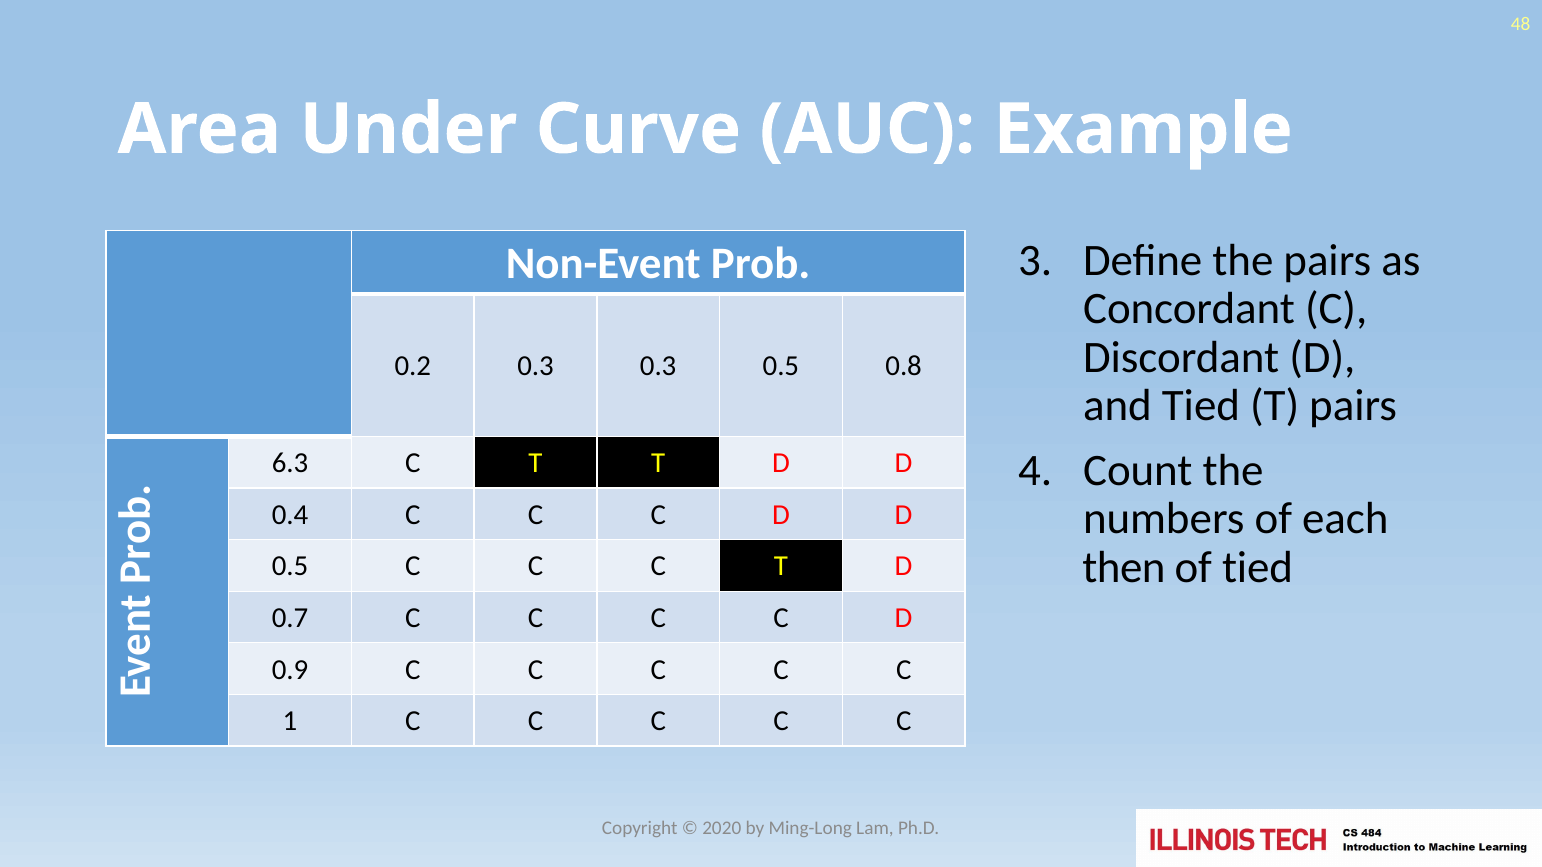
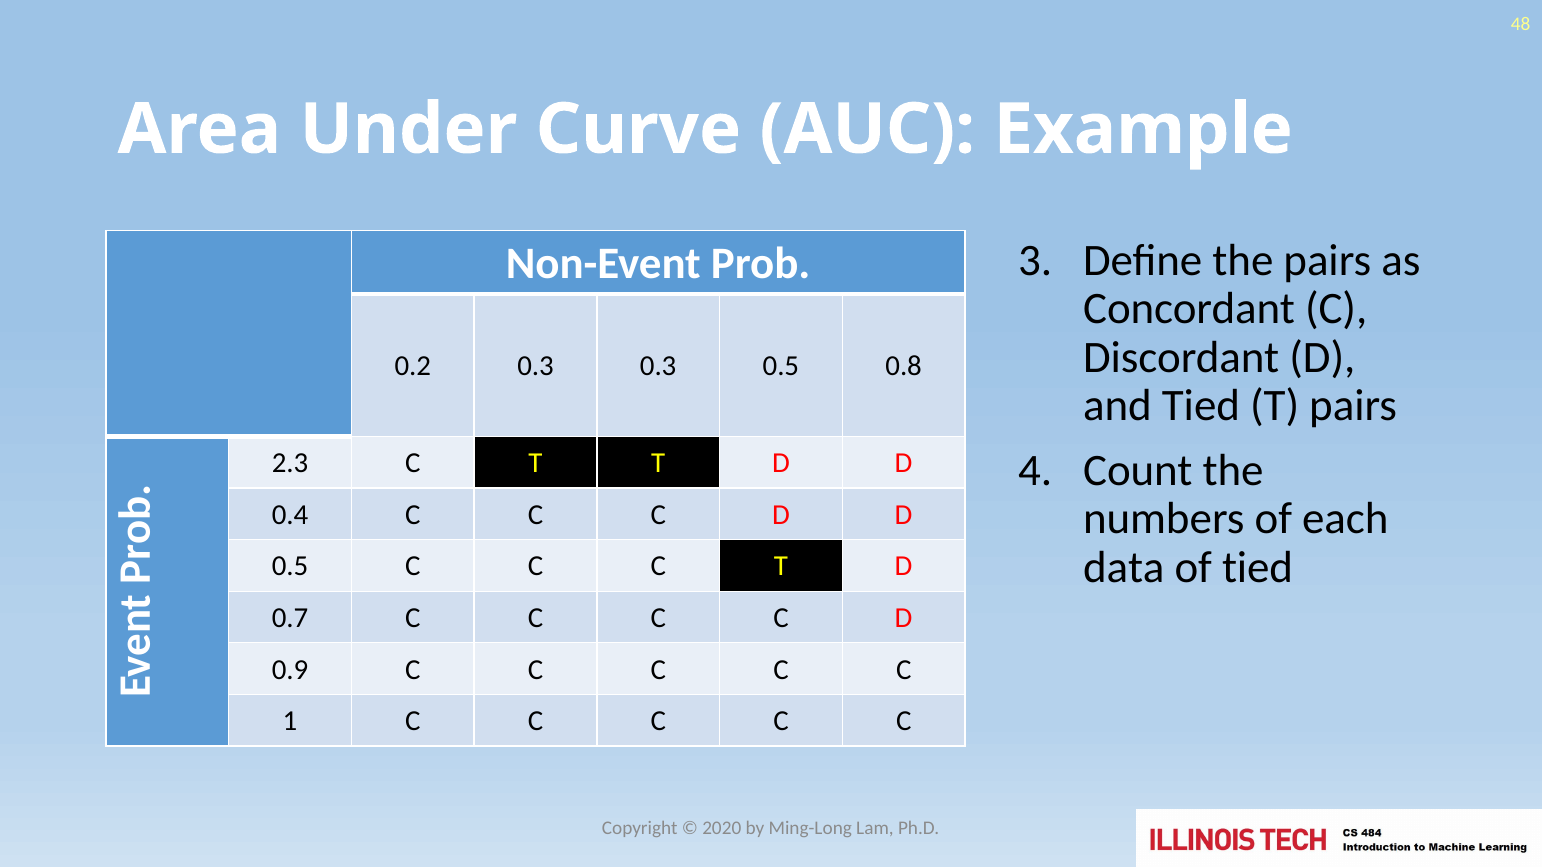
6.3: 6.3 -> 2.3 (290, 463)
then: then -> data (1124, 568)
